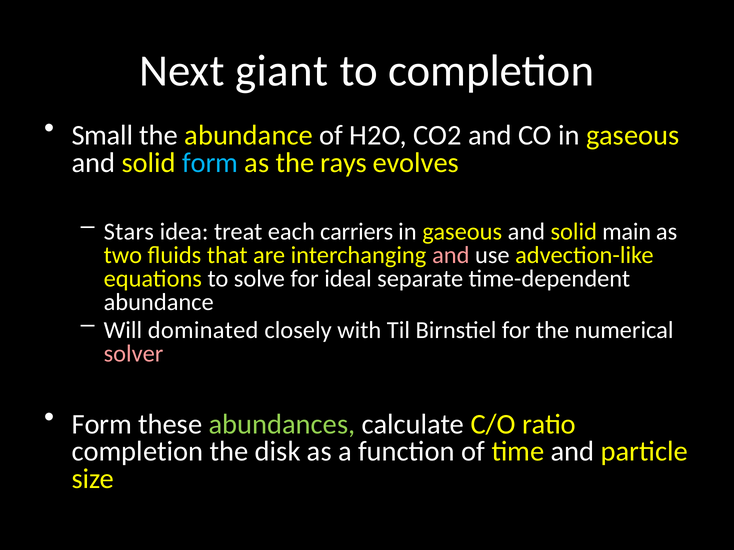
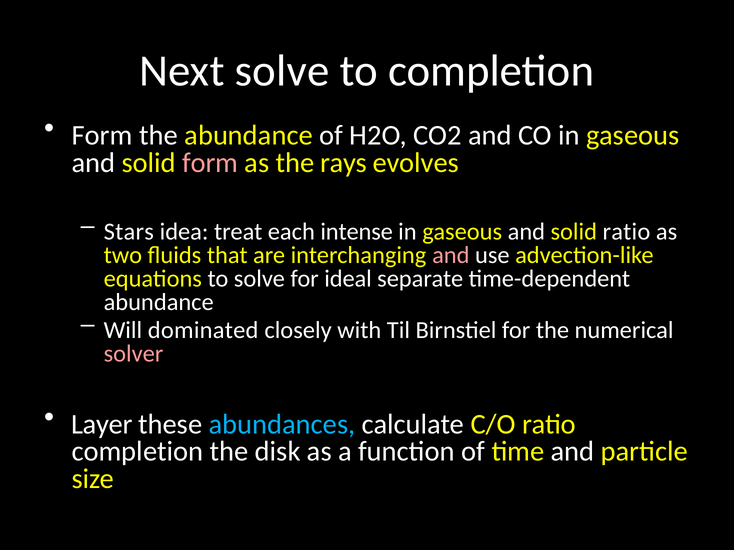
Next giant: giant -> solve (282, 71)
Small: Small -> Form (102, 135)
form colour: light blue -> pink (210, 163)
carriers: carriers -> intense (357, 232)
solid main: main -> ratio (626, 232)
Form: Form -> Layer (102, 425)
abundances colour: light green -> light blue (282, 425)
